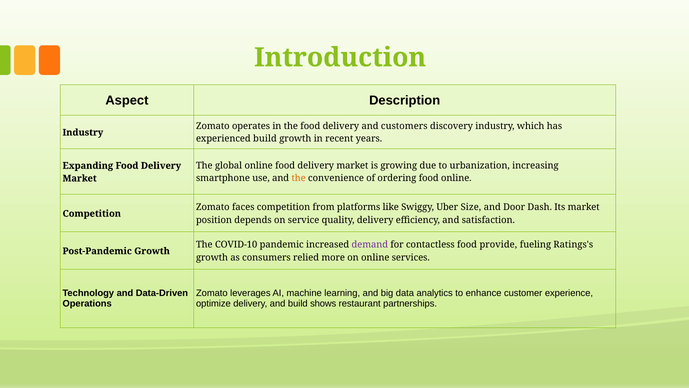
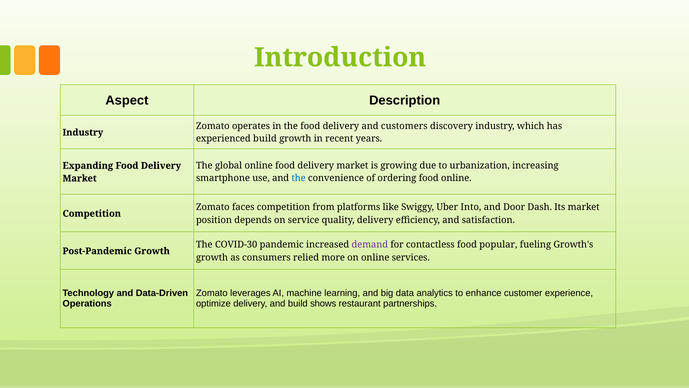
the colour: orange -> blue (299, 178)
Size: Size -> Into (471, 207)
COVID-10: COVID-10 -> COVID-30 (236, 245)
provide: provide -> popular (498, 245)
Ratings's: Ratings's -> Growth's (573, 245)
